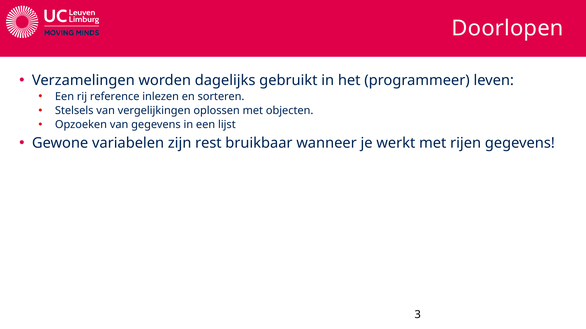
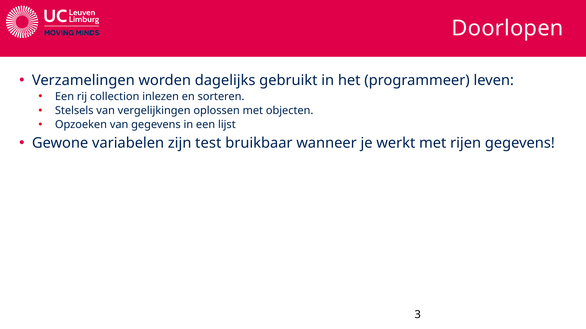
reference: reference -> collection (115, 97)
rest: rest -> test (208, 143)
